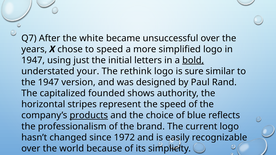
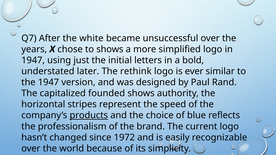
to speed: speed -> shows (110, 49)
bold underline: present -> none (193, 60)
your: your -> later (88, 71)
sure: sure -> ever (194, 71)
